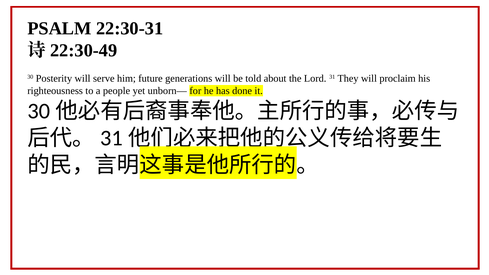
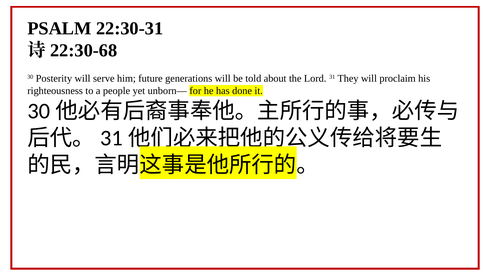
22:30-49: 22:30-49 -> 22:30-68 (84, 50)
